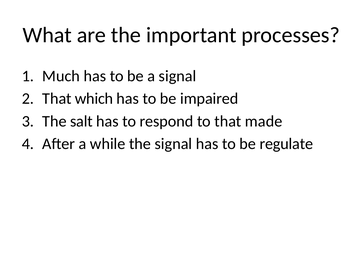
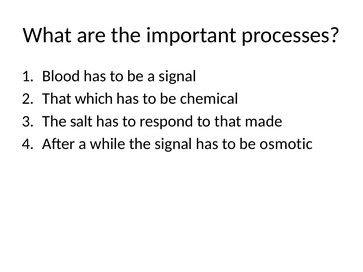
Much: Much -> Blood (61, 76)
impaired: impaired -> chemical (209, 99)
regulate: regulate -> osmotic (286, 144)
